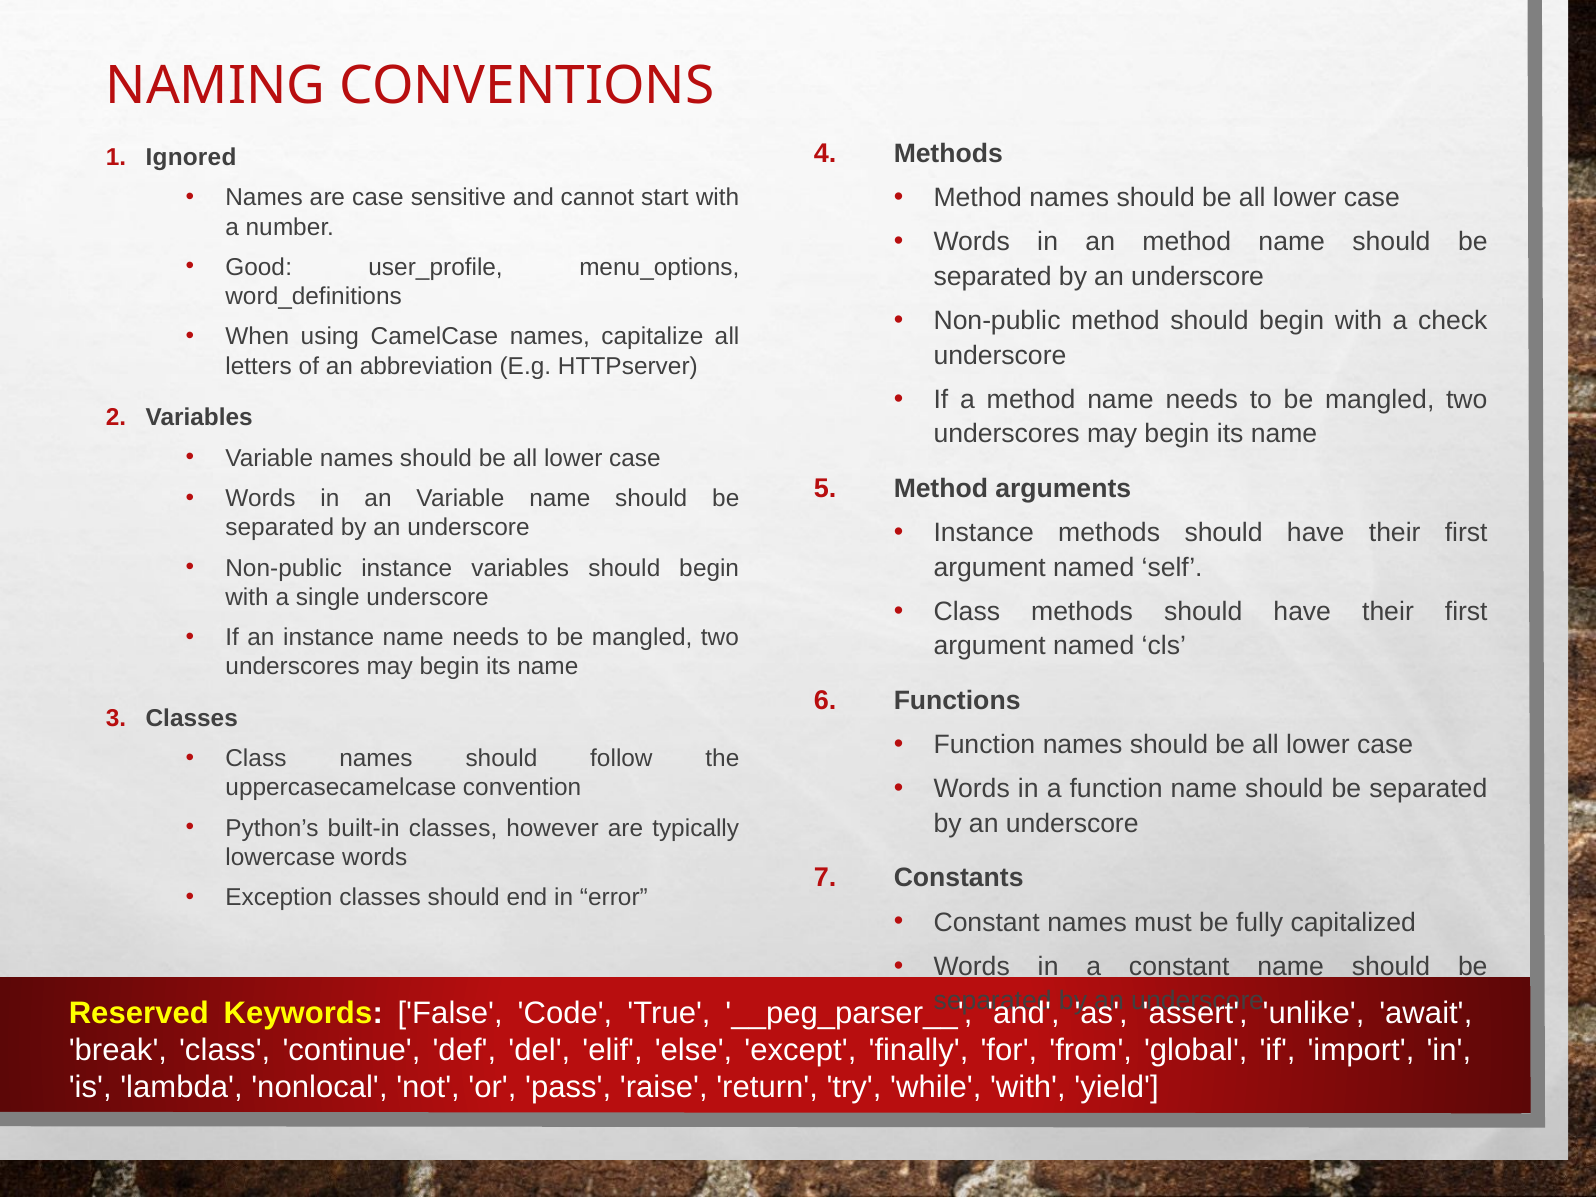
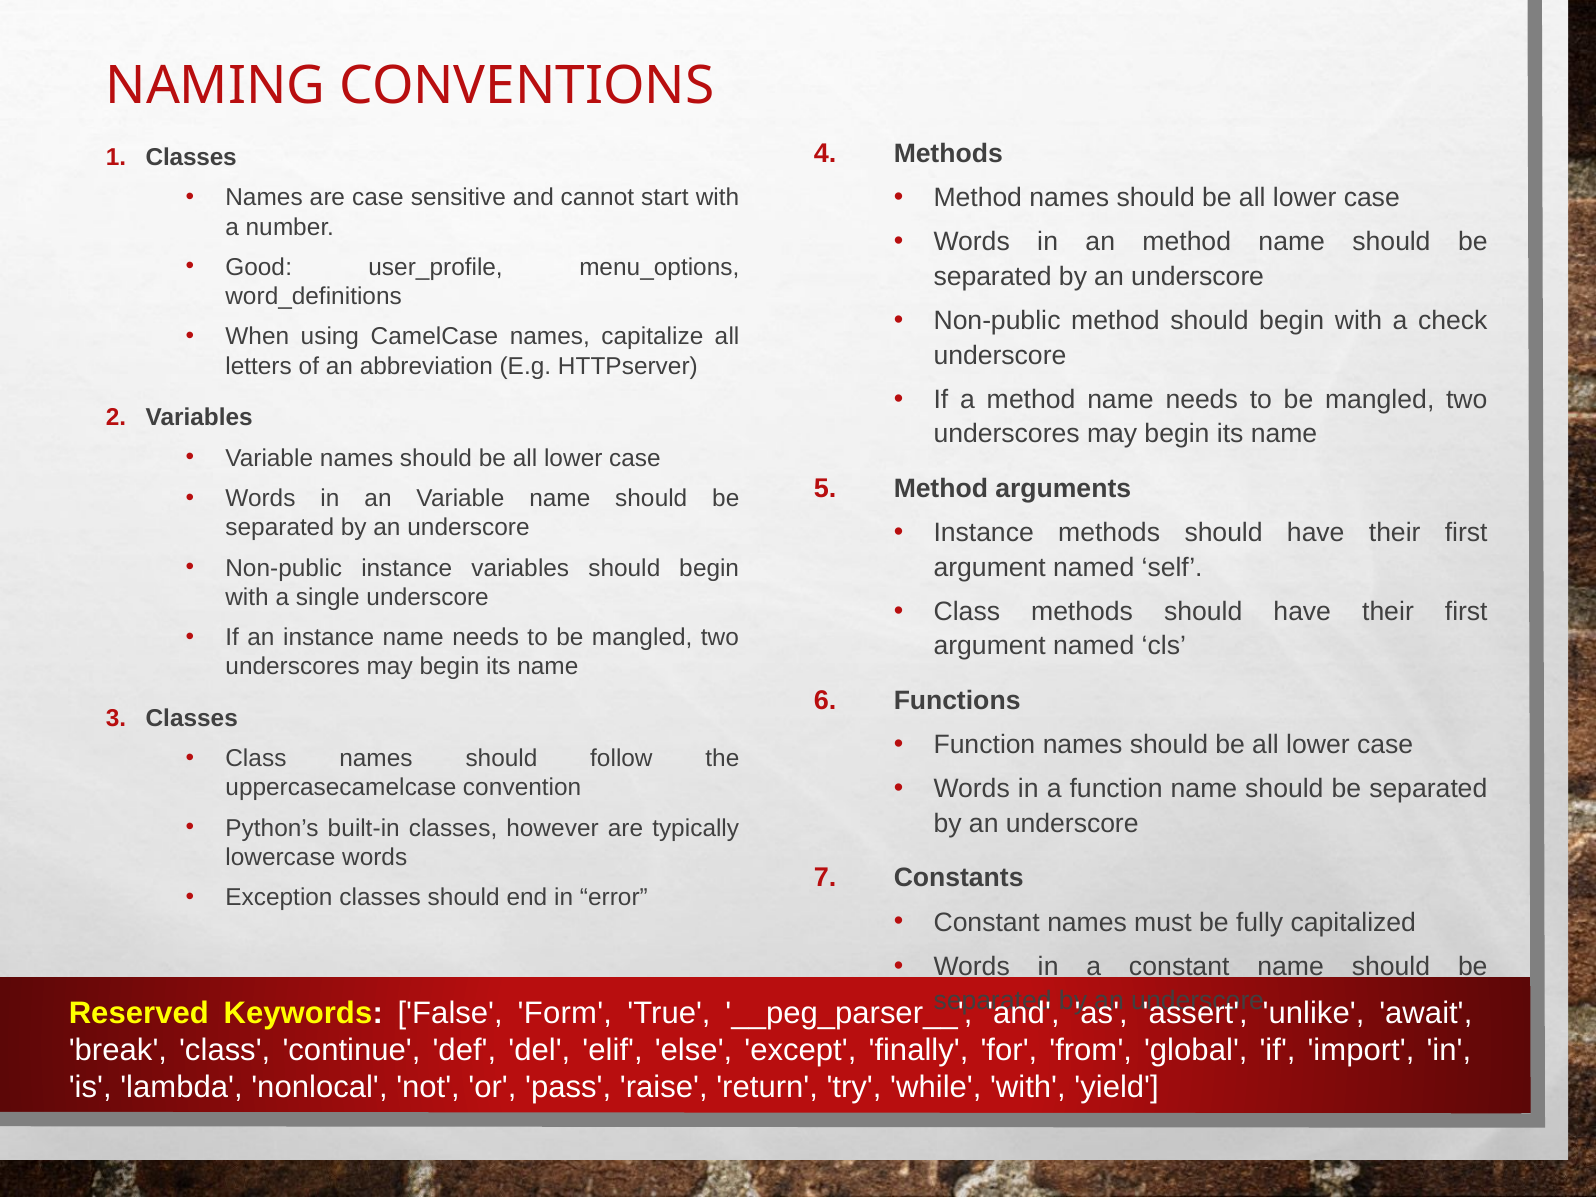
Ignored: Ignored -> Classes (191, 157)
Code: Code -> Form (565, 1013)
